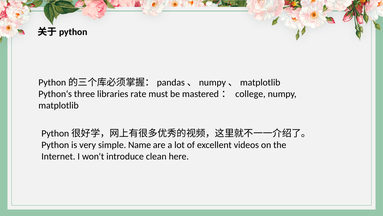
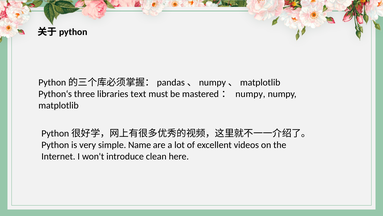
rate: rate -> text (138, 94)
college: college -> numpy (250, 94)
